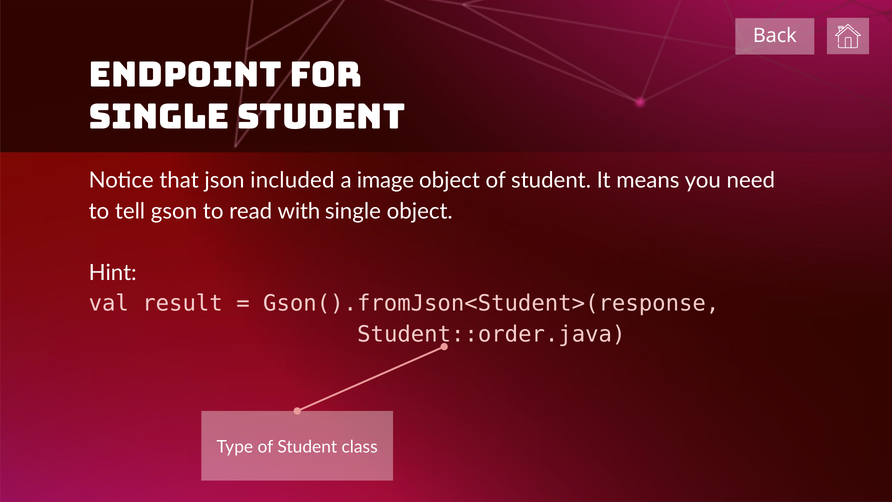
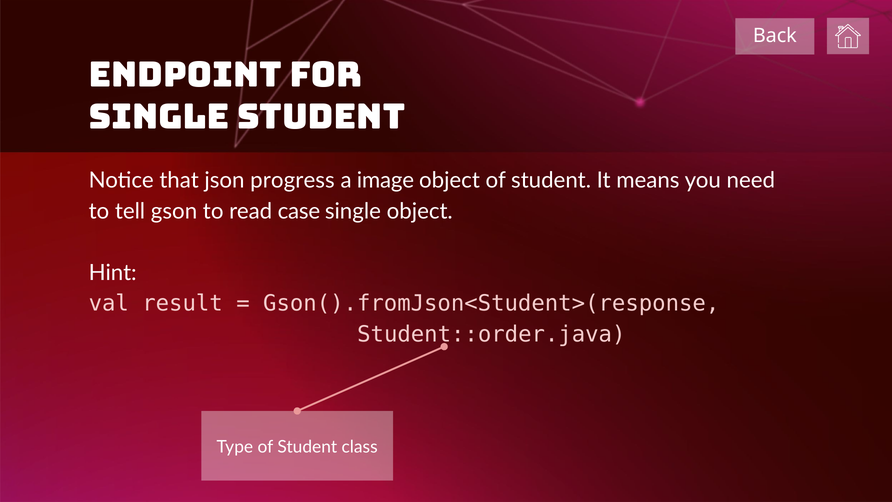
included: included -> progress (292, 180)
with: with -> case (299, 211)
